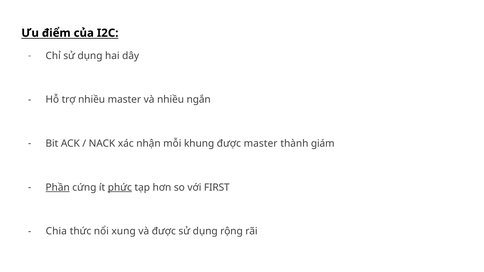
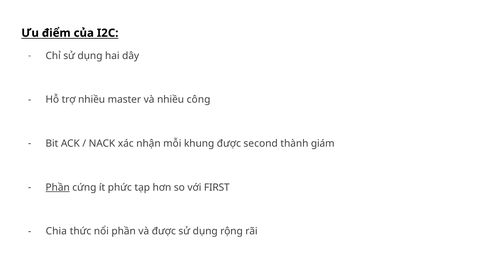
ngắn: ngắn -> công (199, 100)
được master: master -> second (261, 144)
phức underline: present -> none (120, 188)
nổi xung: xung -> phần (124, 232)
